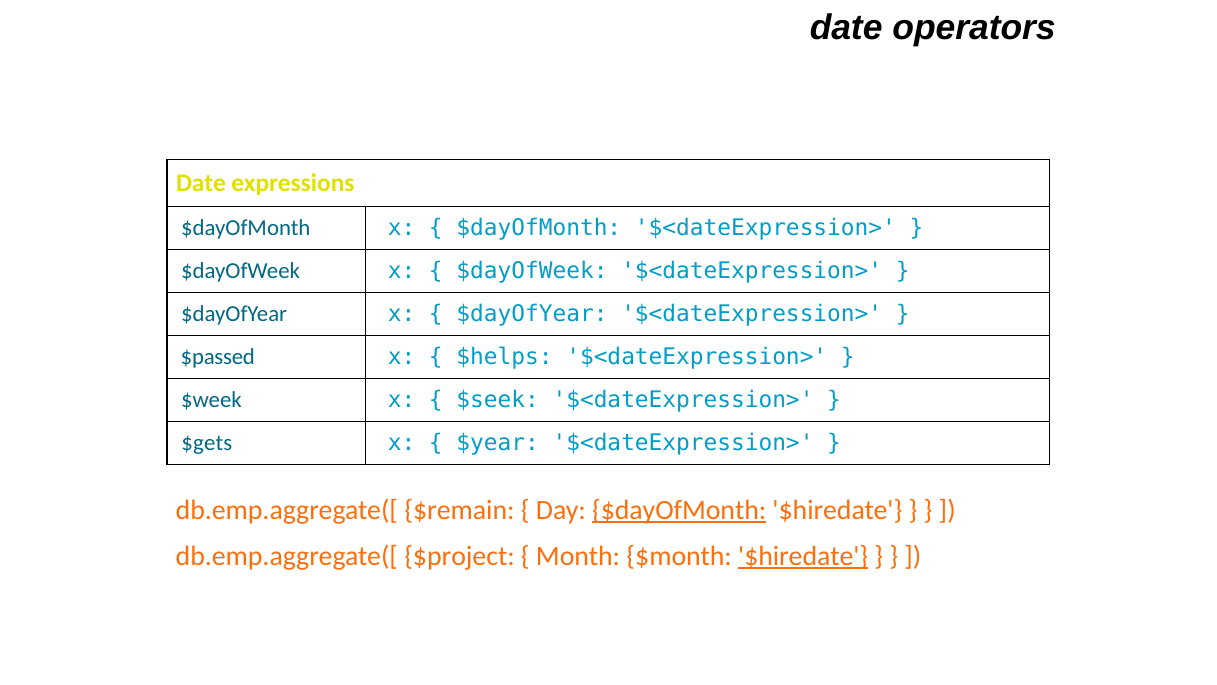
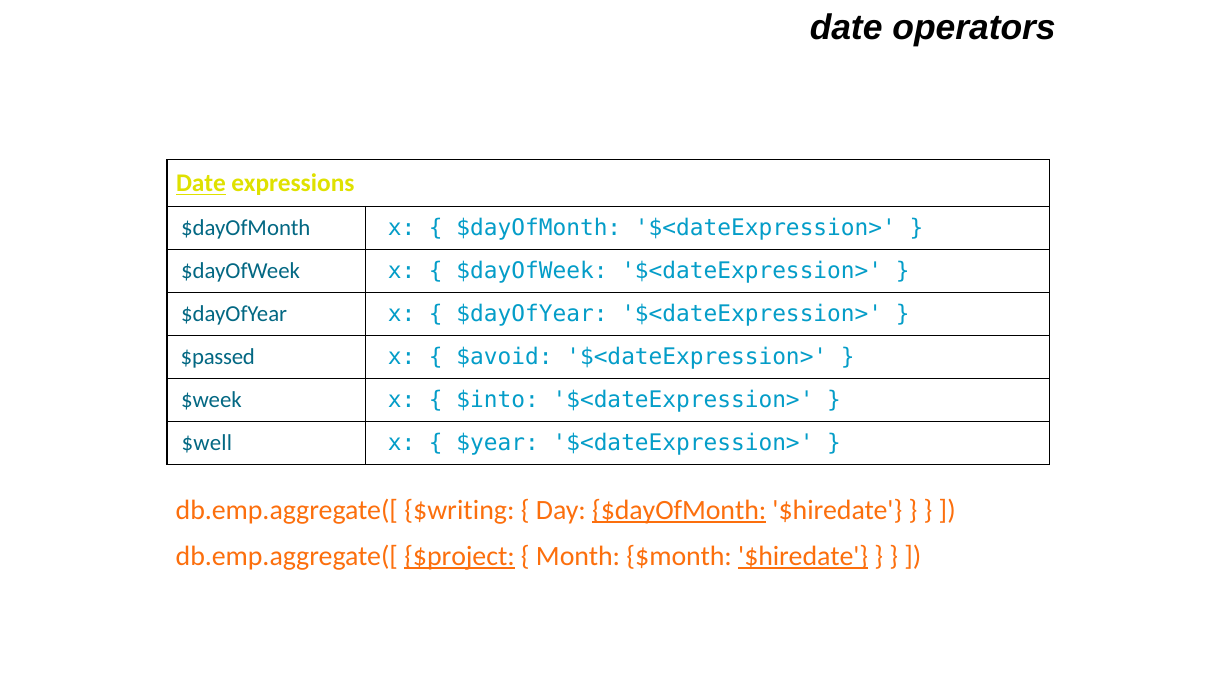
Date underline: none -> present (201, 183)
$helps: $helps -> $avoid (505, 357)
$seek: $seek -> $into (498, 400)
$gets: $gets -> $well (207, 443)
$remain: $remain -> $writing (459, 510)
$project underline: none -> present (459, 556)
